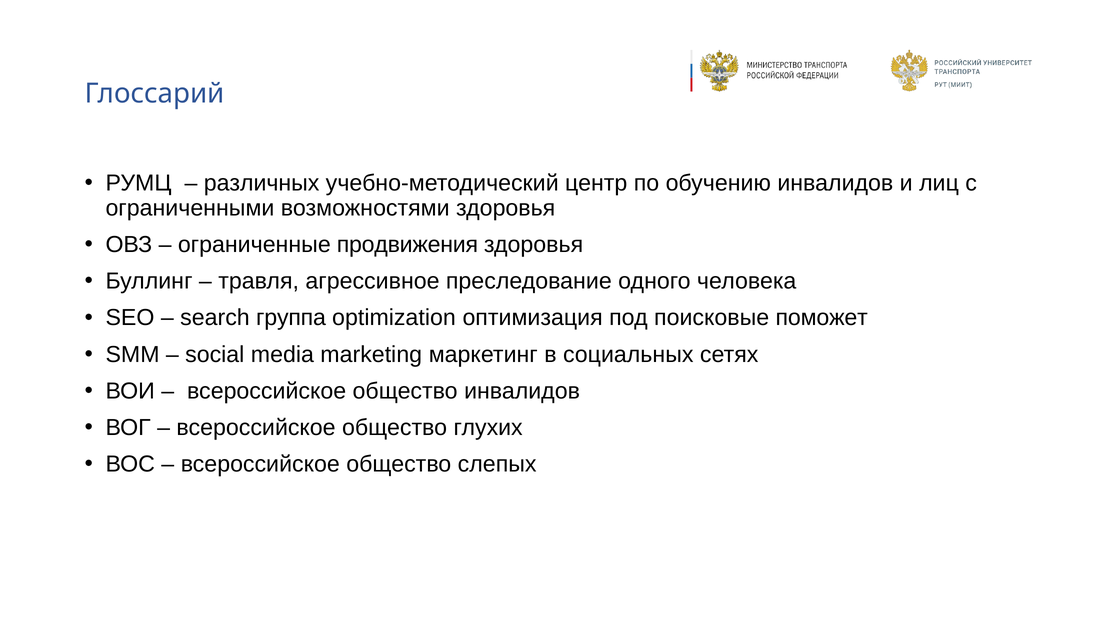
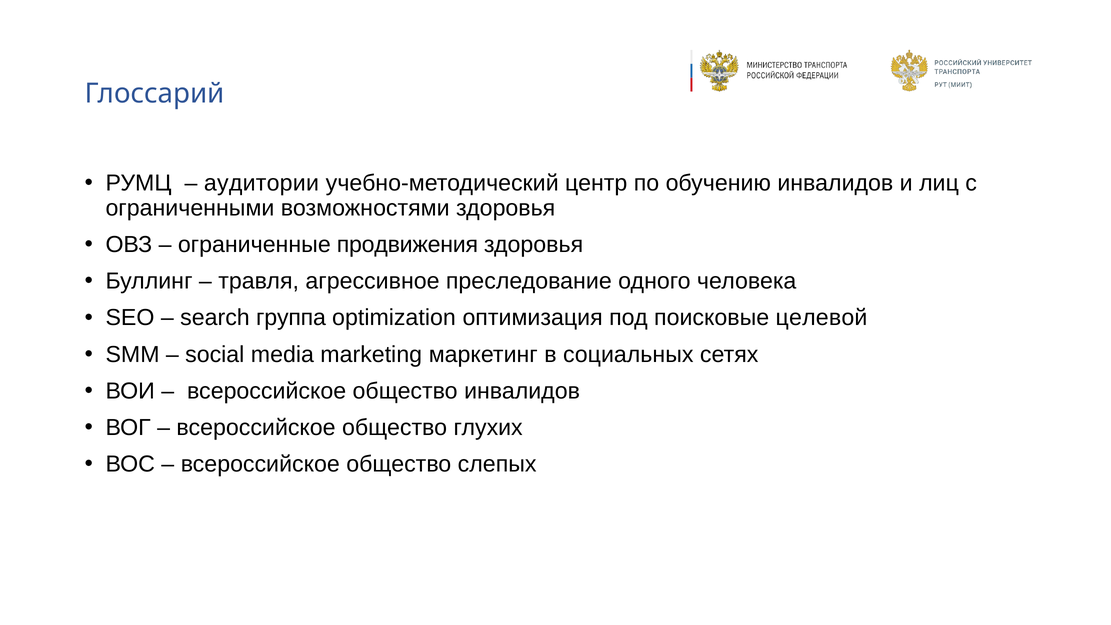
различных: различных -> аудитории (261, 183)
поможет: поможет -> целевой (822, 318)
